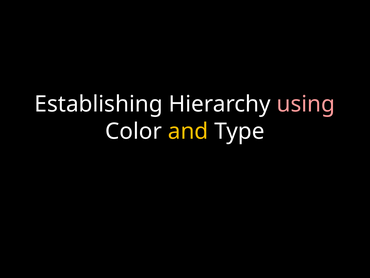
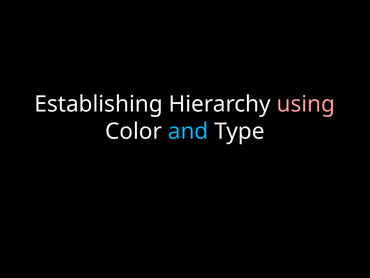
and colour: yellow -> light blue (188, 131)
